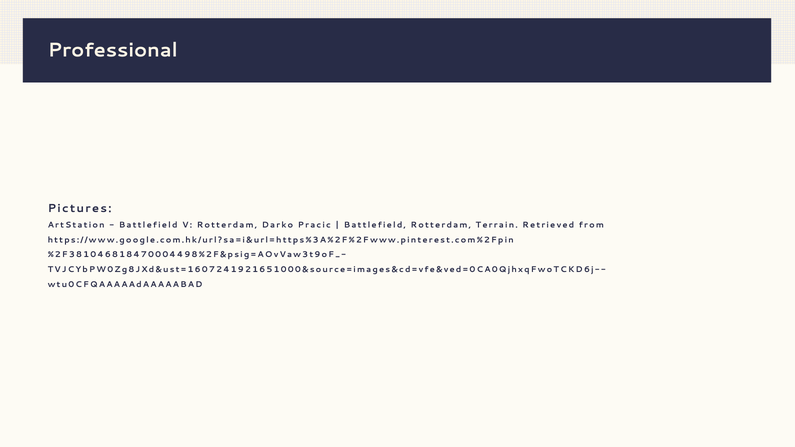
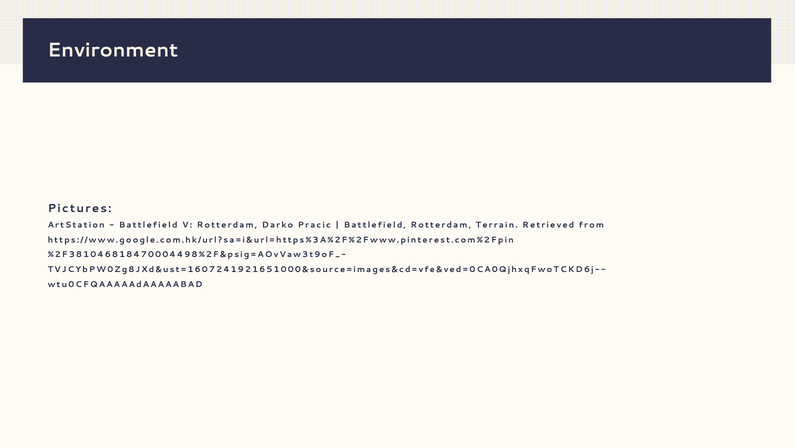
Professional: Professional -> Environment (113, 50)
